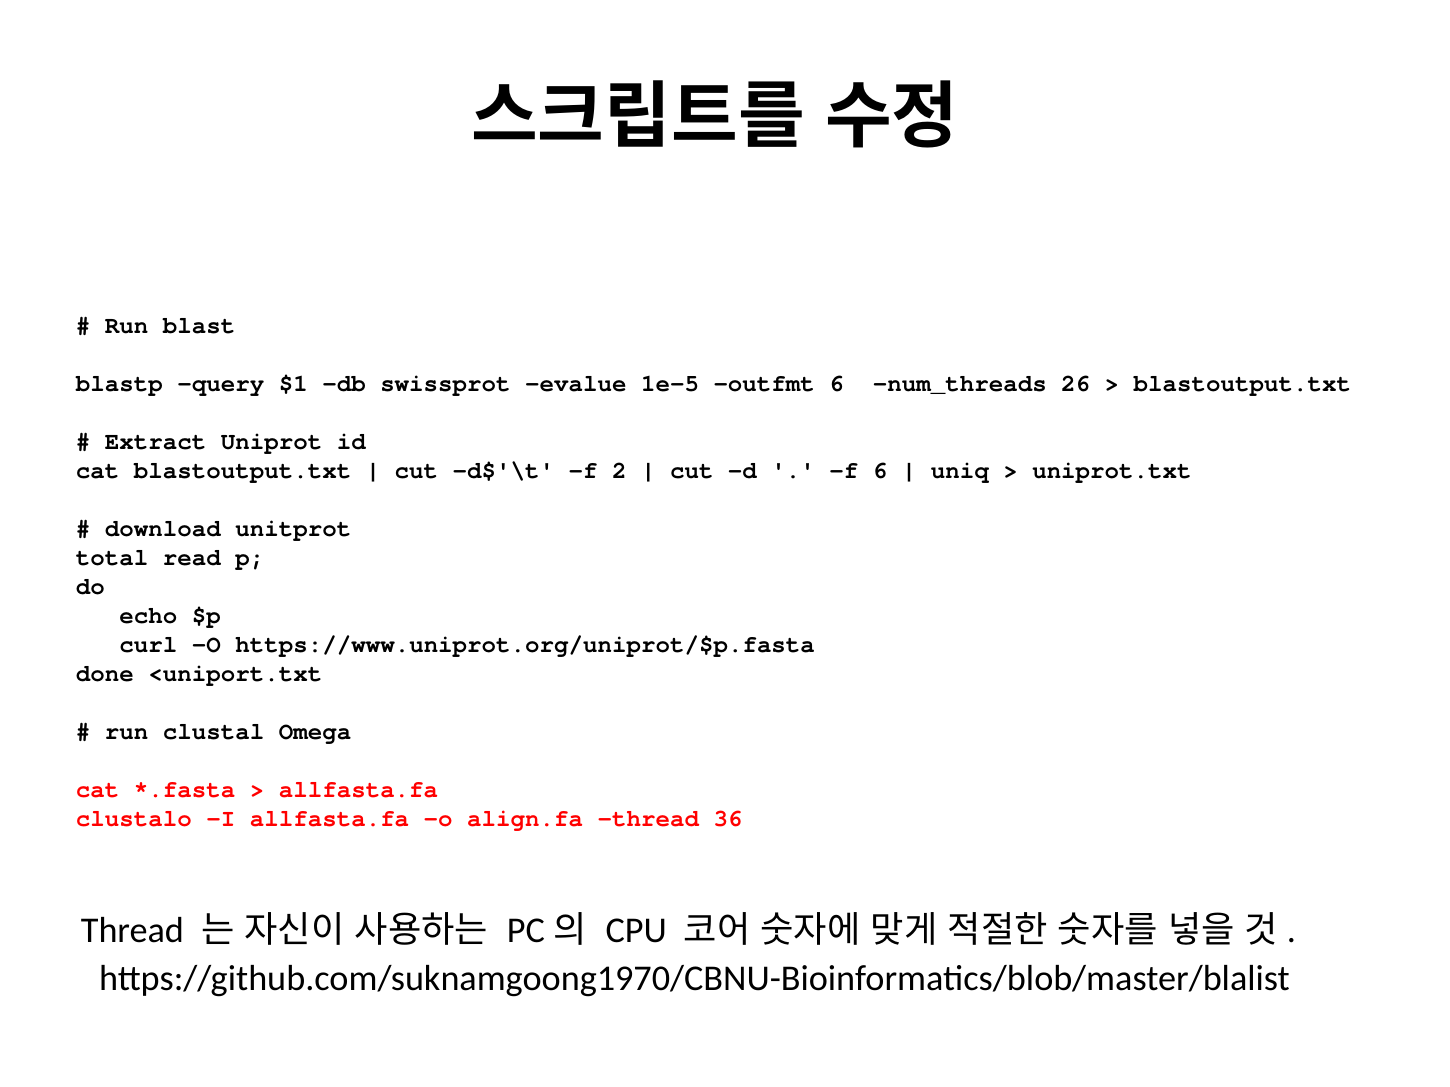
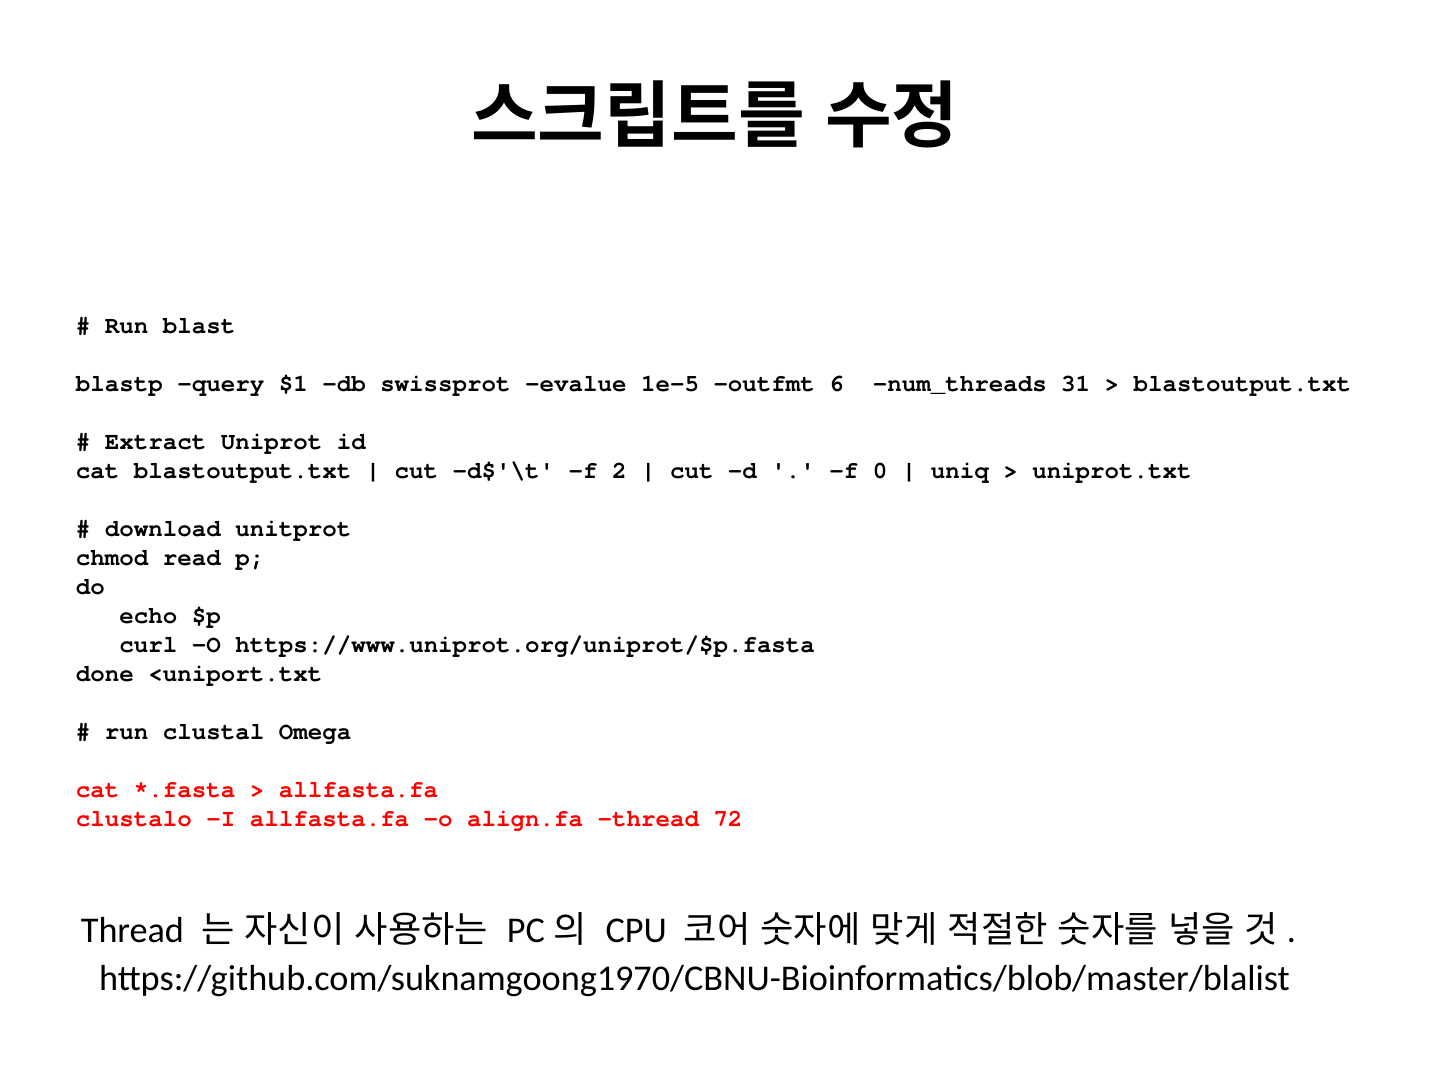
26: 26 -> 31 (1076, 383)
f 6: 6 -> 0 (880, 470)
total: total -> chmod (112, 557)
36: 36 -> 72 (728, 818)
